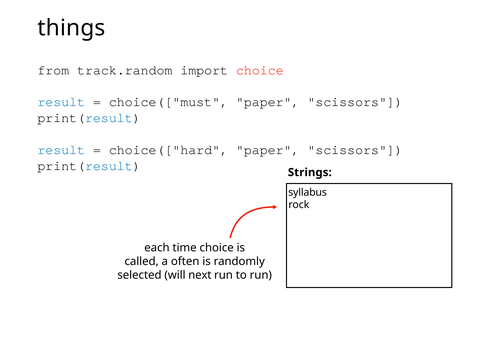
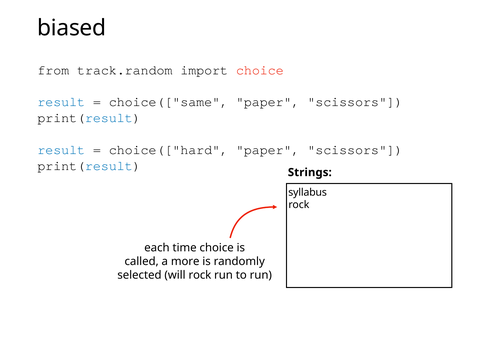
things: things -> biased (72, 28)
choice(["must: choice(["must -> choice(["same (168, 102)
often: often -> more (185, 261)
will next: next -> rock (200, 275)
